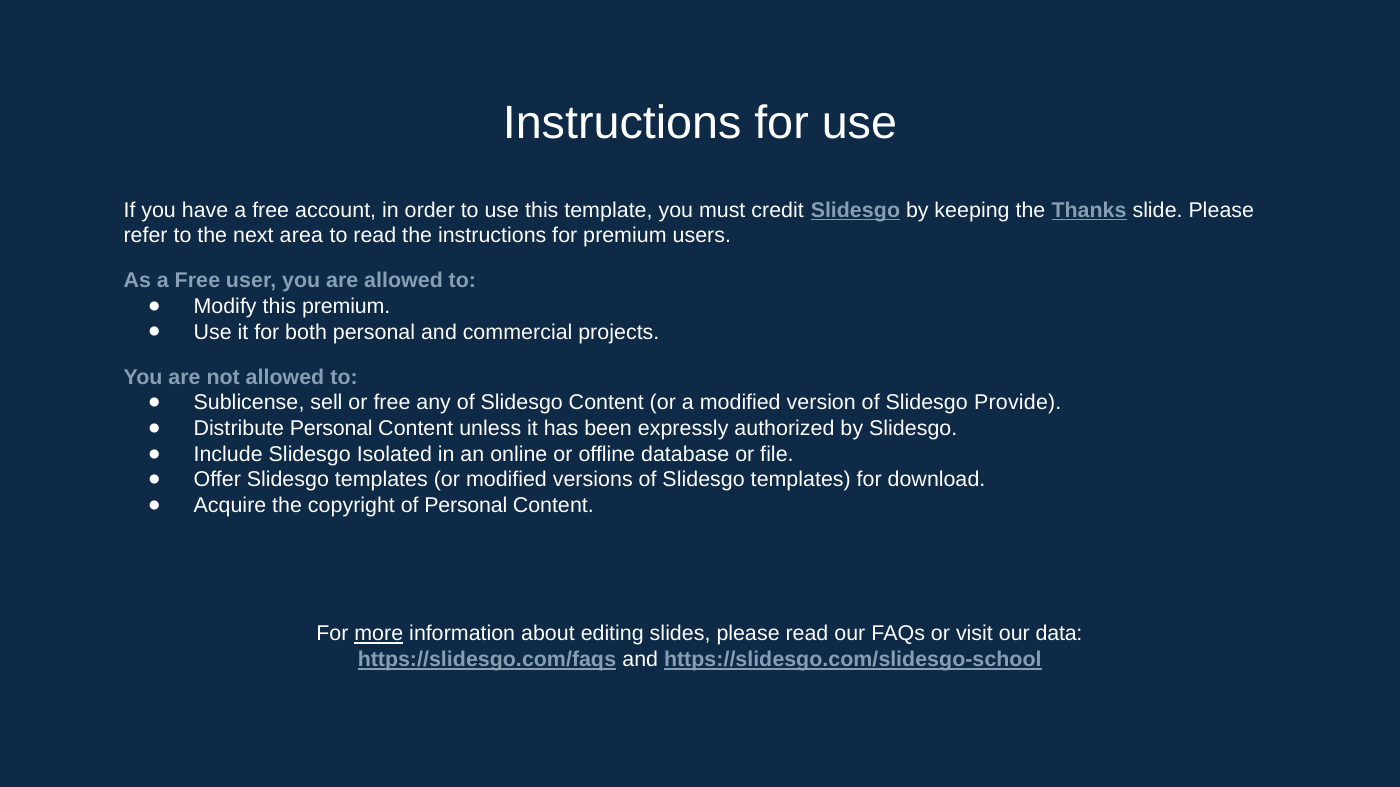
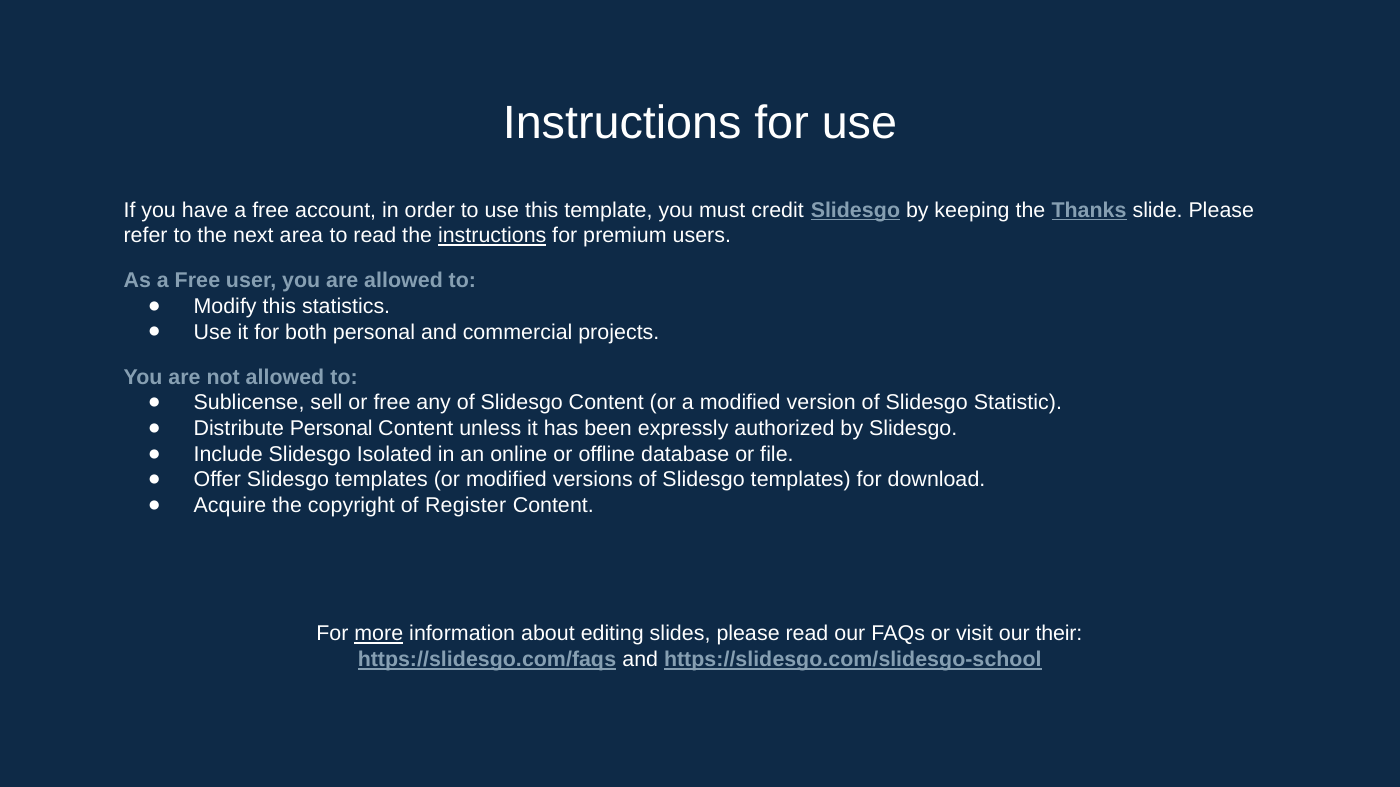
instructions underline: none -> present (492, 236)
this premium: premium -> statistics (346, 307)
Provide: Provide -> Statistic (1018, 403)
of Personal: Personal -> Register (466, 506)
data: data -> their (1059, 634)
